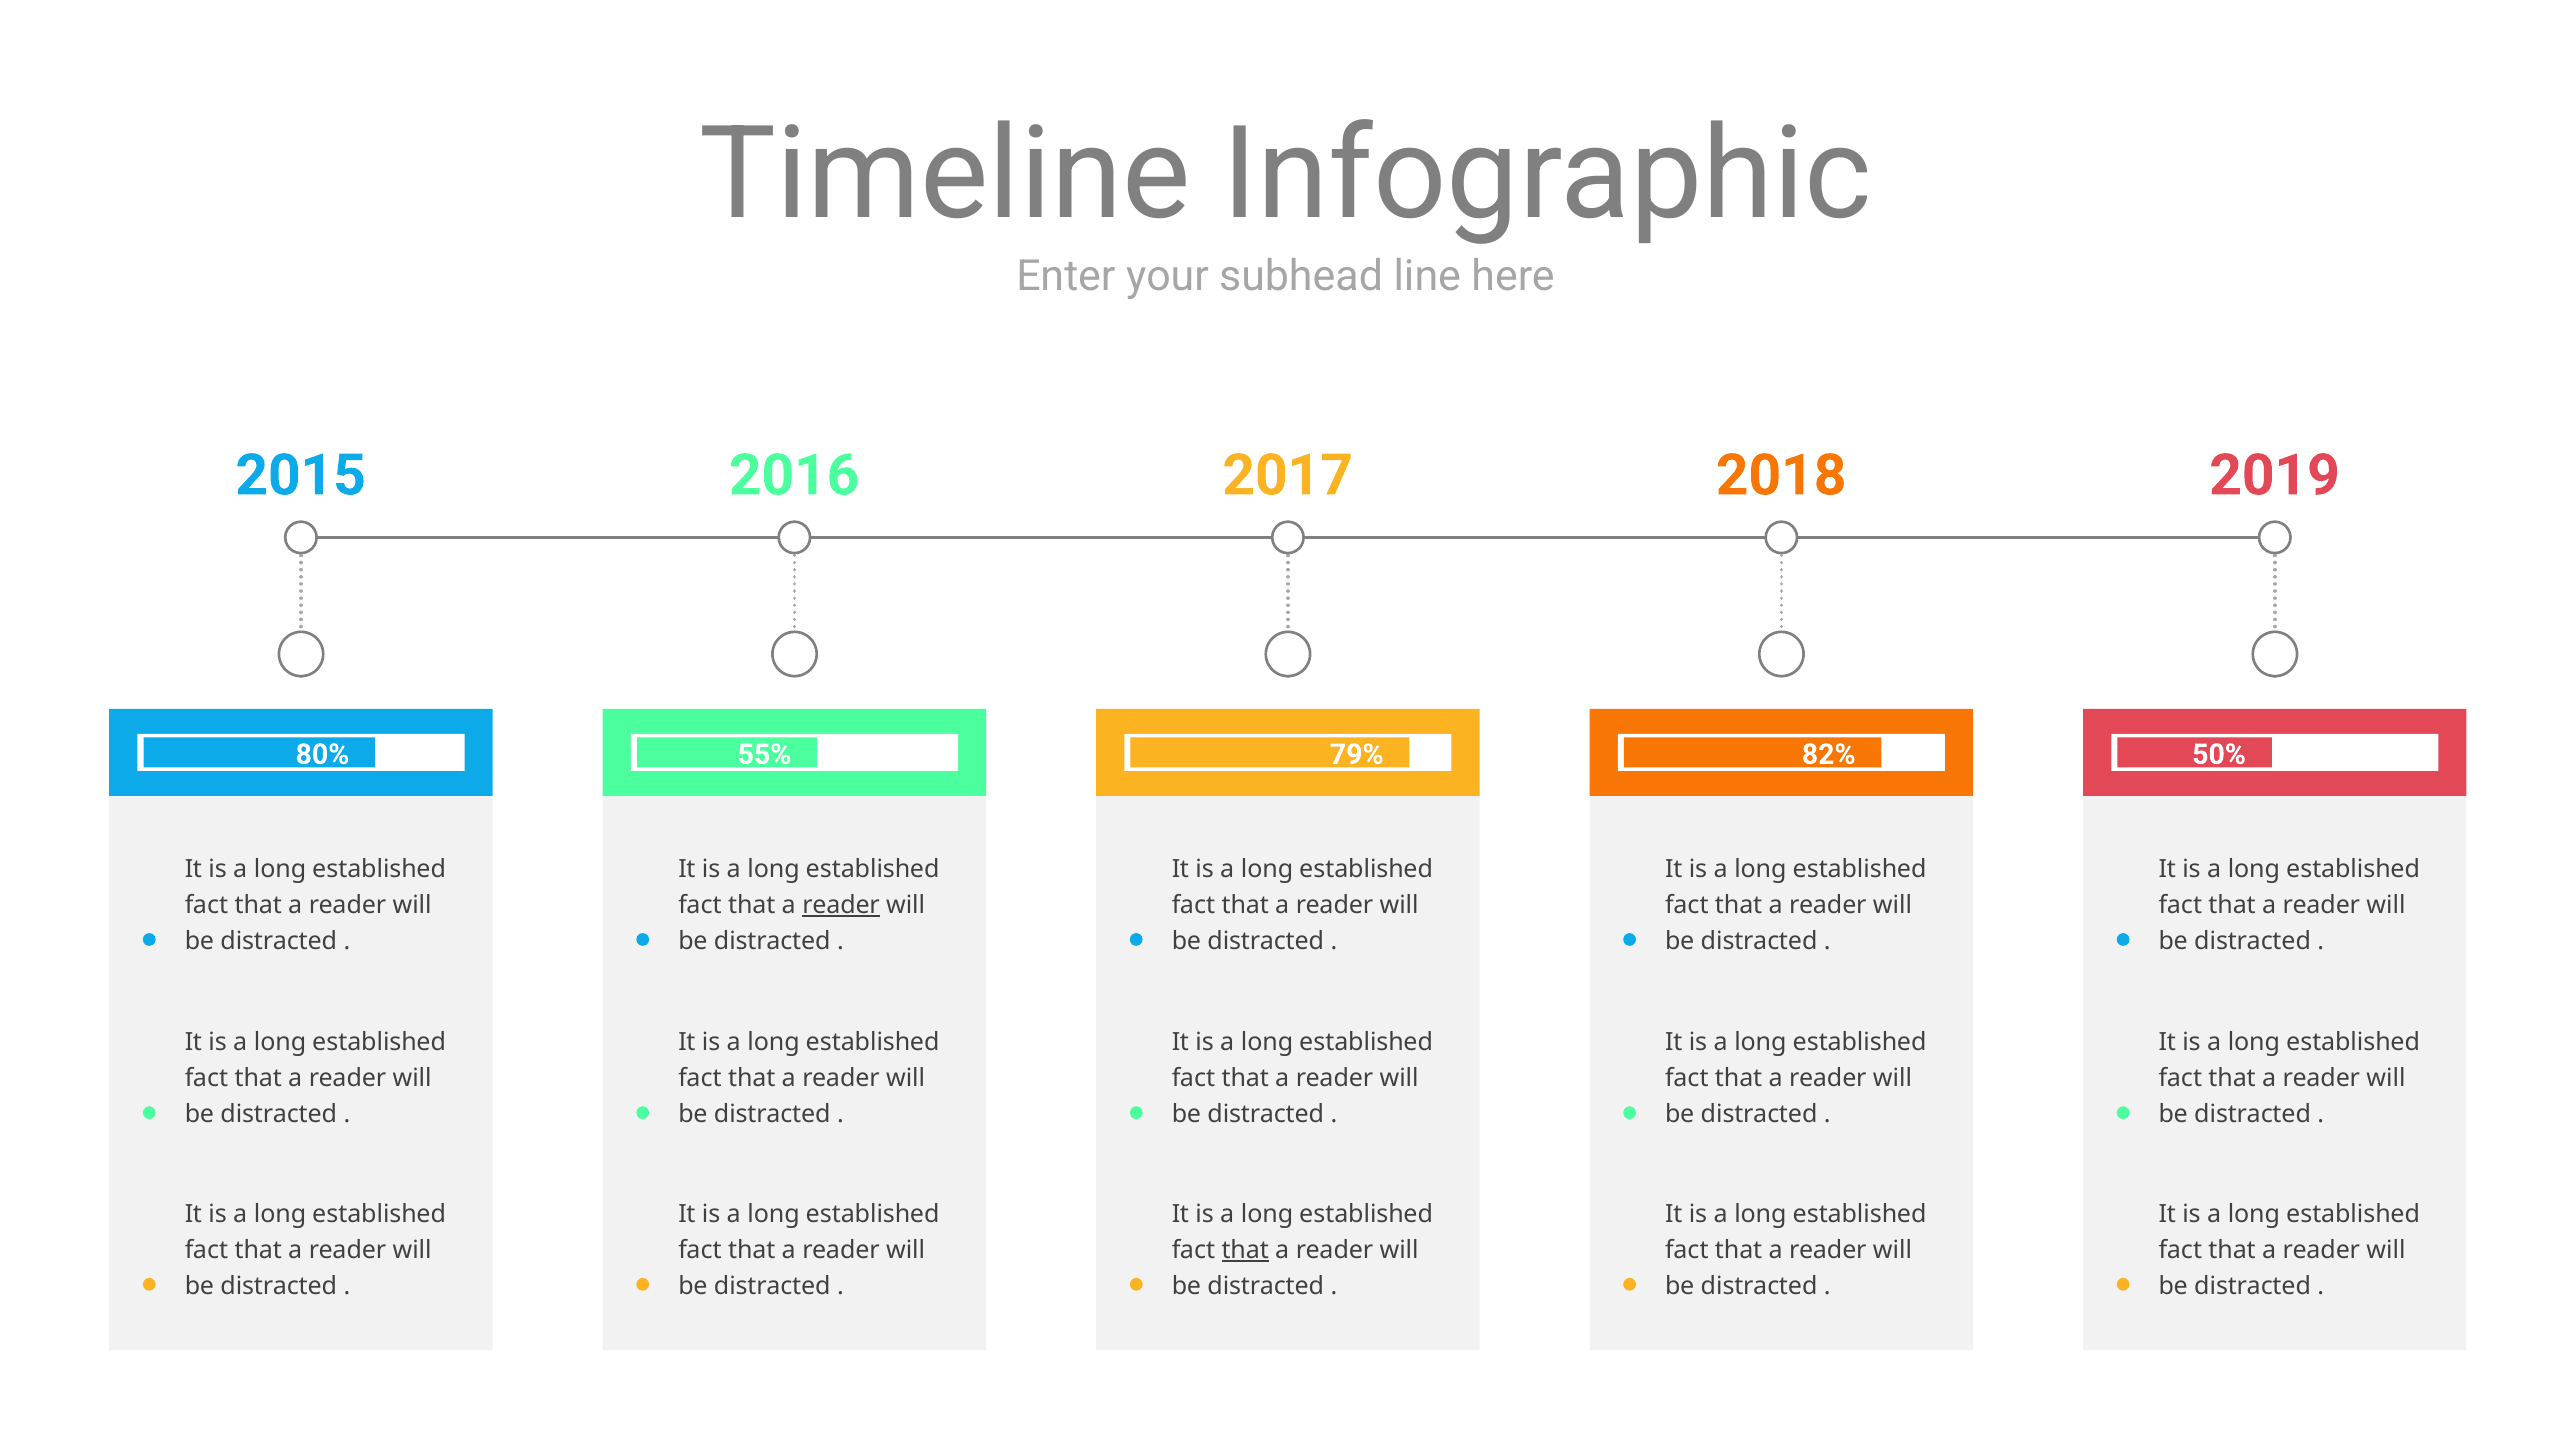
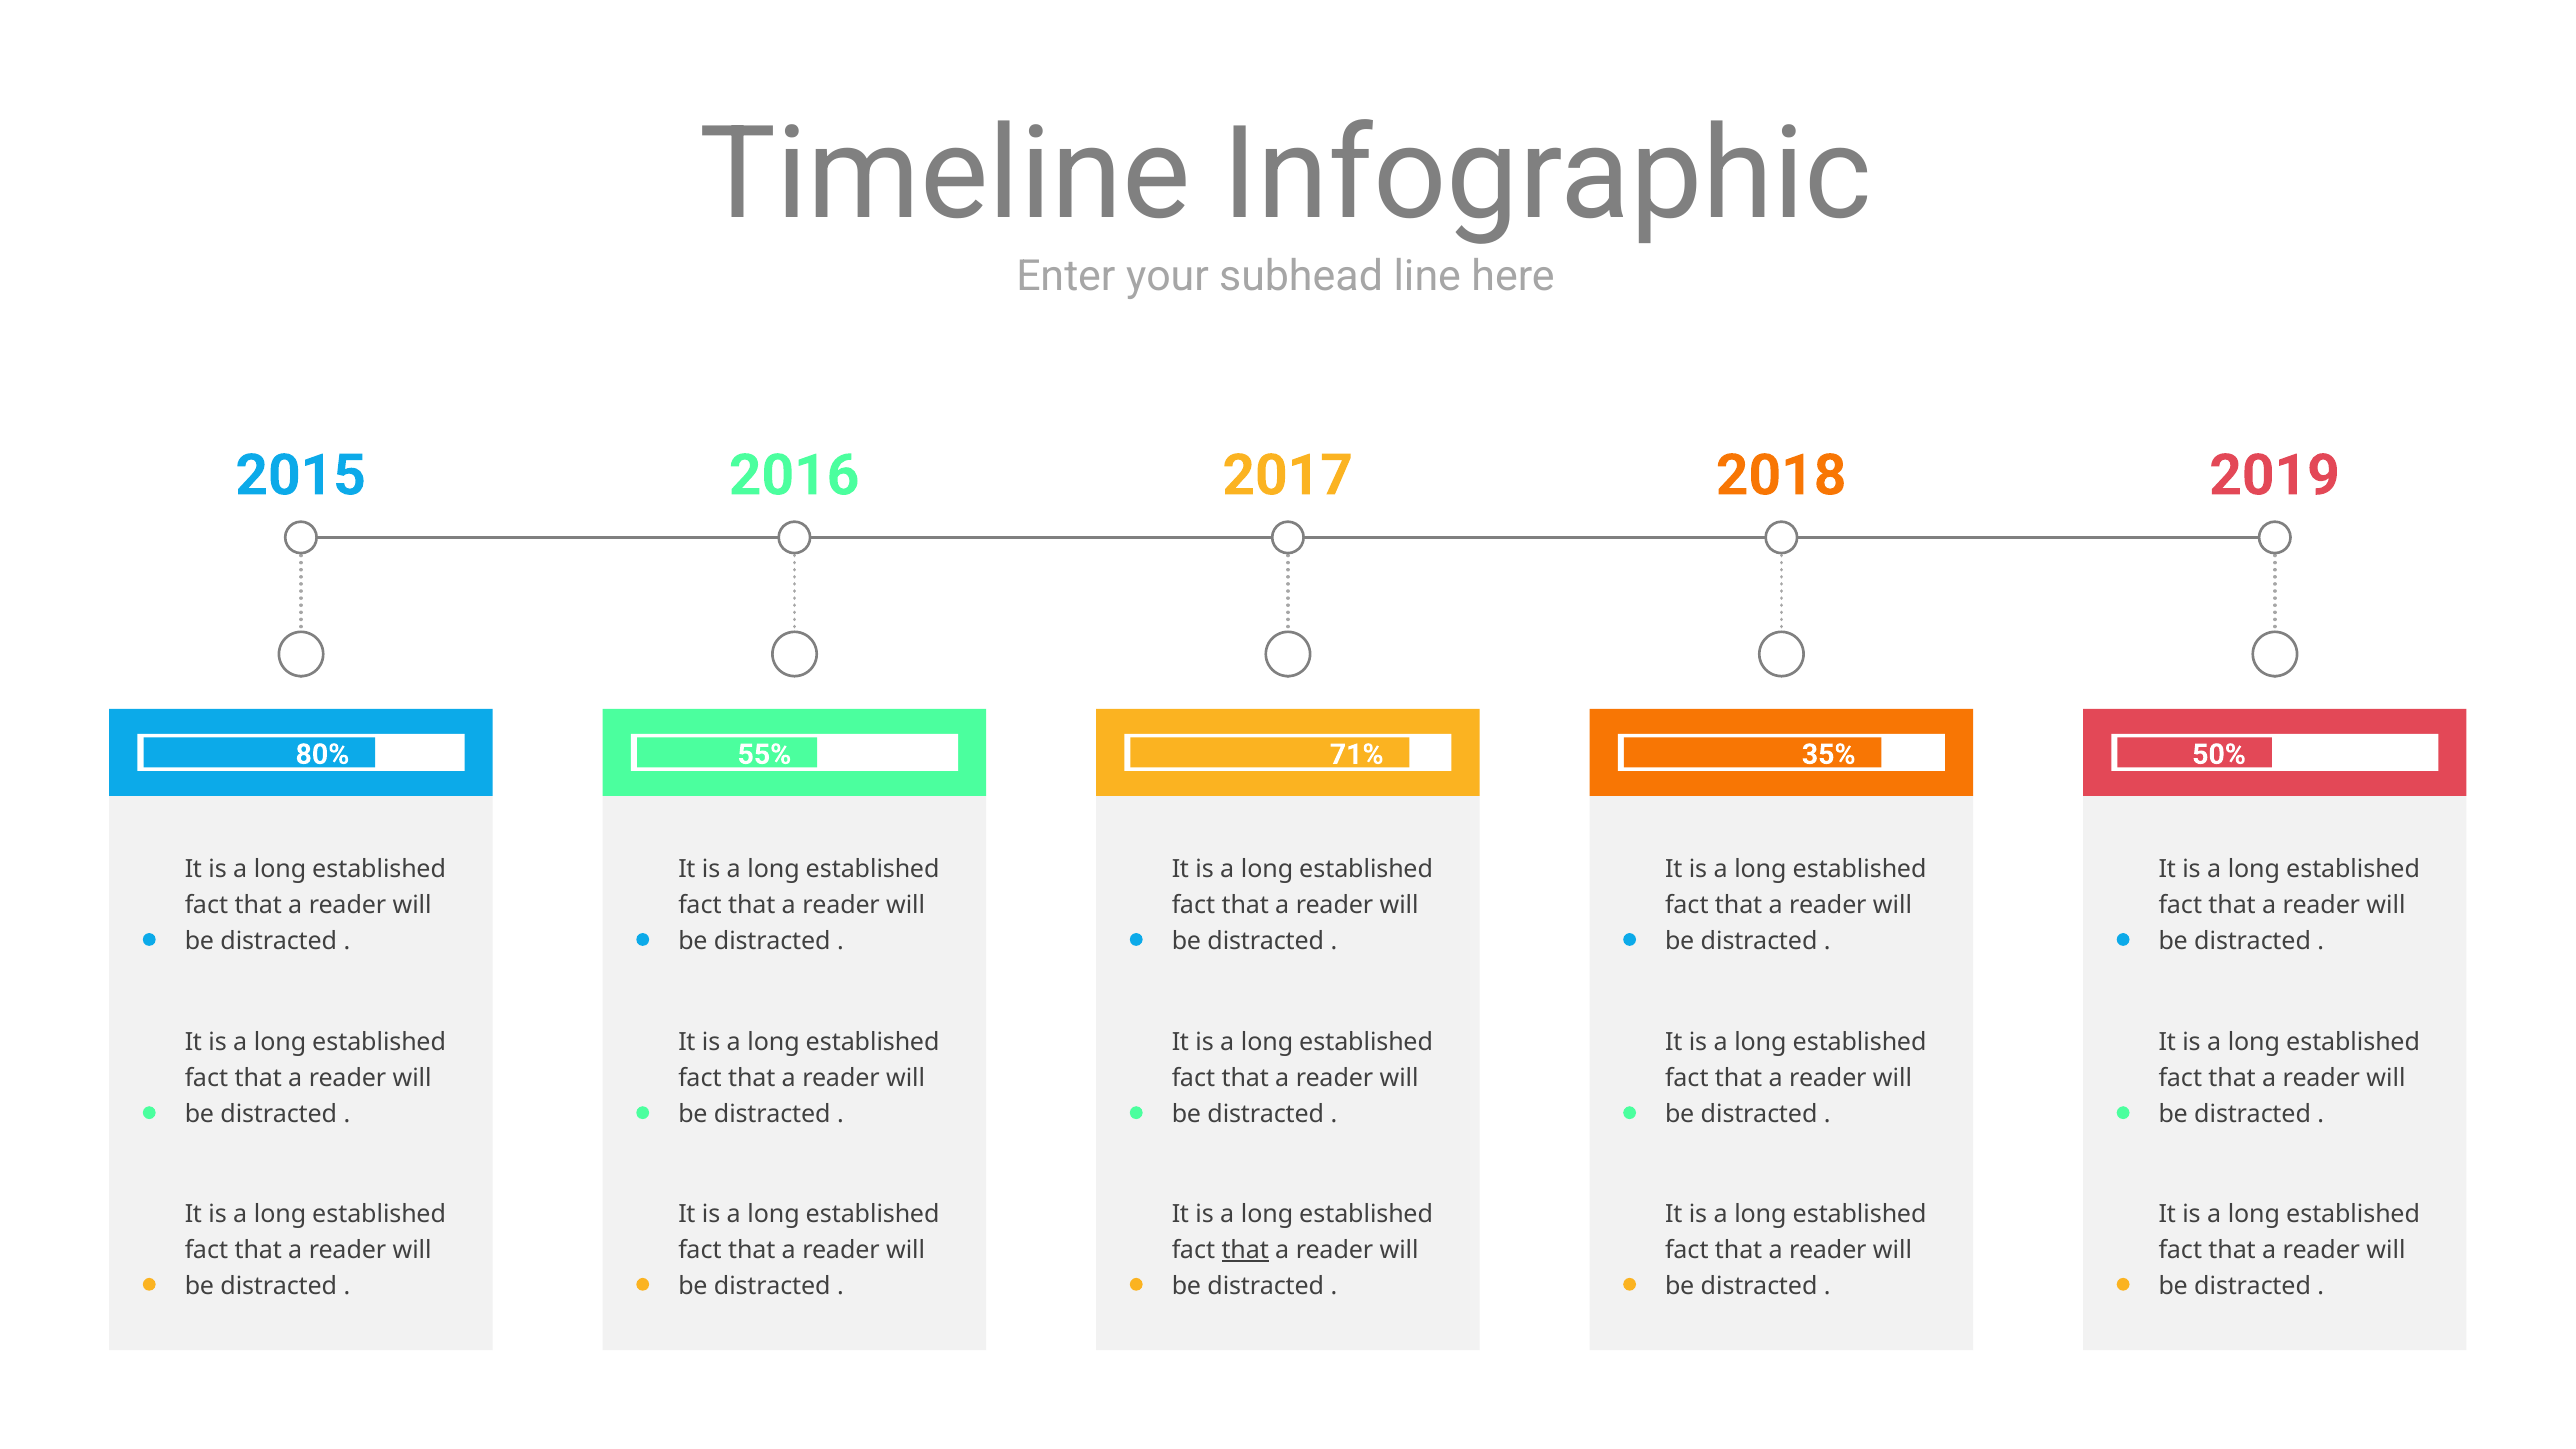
79%: 79% -> 71% (1357, 754)
82%: 82% -> 35% (1829, 754)
reader underline: present -> none (841, 905)
